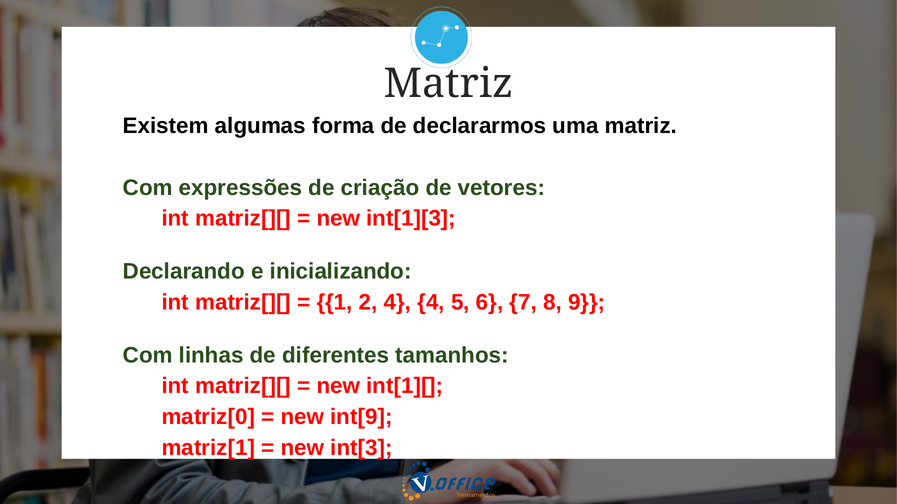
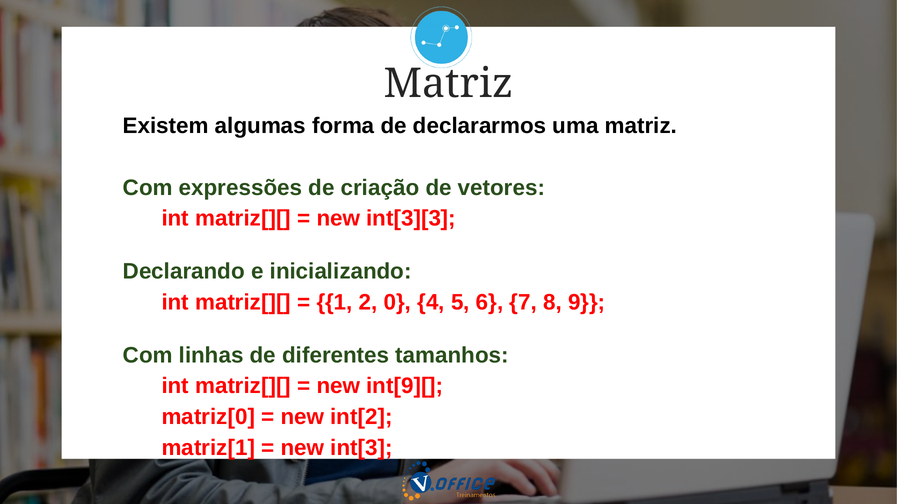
int[1][3: int[1][3 -> int[3][3 (411, 219)
2 4: 4 -> 0 (397, 303)
int[1][: int[1][ -> int[9][ (405, 386)
int[9: int[9 -> int[2 (361, 417)
